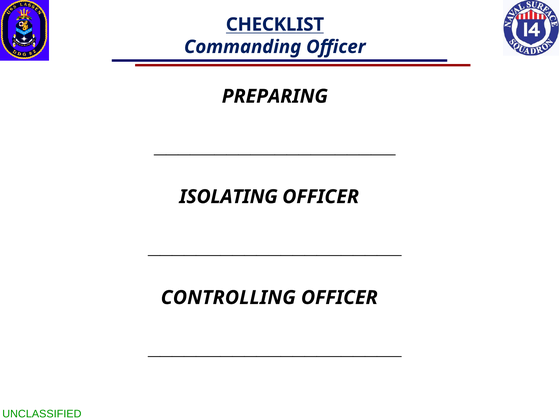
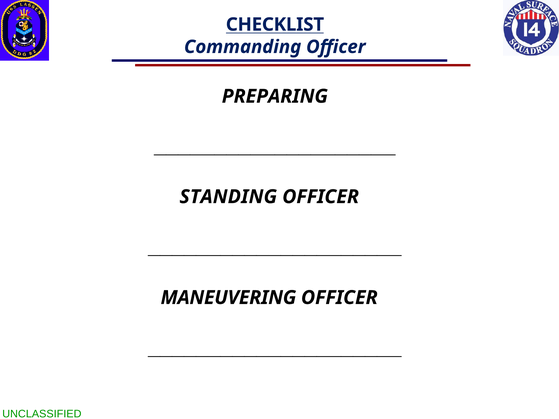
ISOLATING: ISOLATING -> STANDING (228, 197)
CONTROLLING: CONTROLLING -> MANEUVERING (228, 298)
